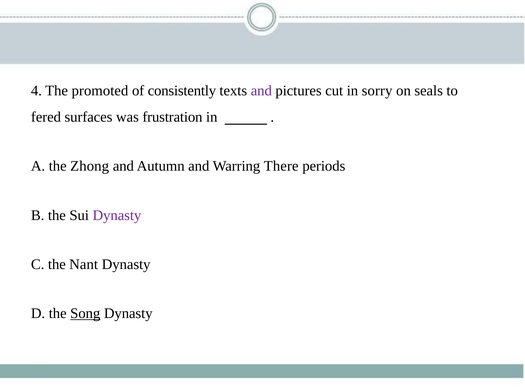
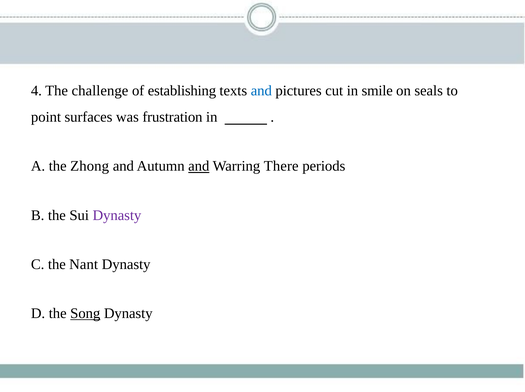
promoted: promoted -> challenge (100, 91)
consistently: consistently -> establishing (182, 91)
and colour: purple -> blue (261, 91)
sorry: sorry -> smile (377, 91)
fered: fered -> point (46, 117)
and underline: none -> present (199, 166)
